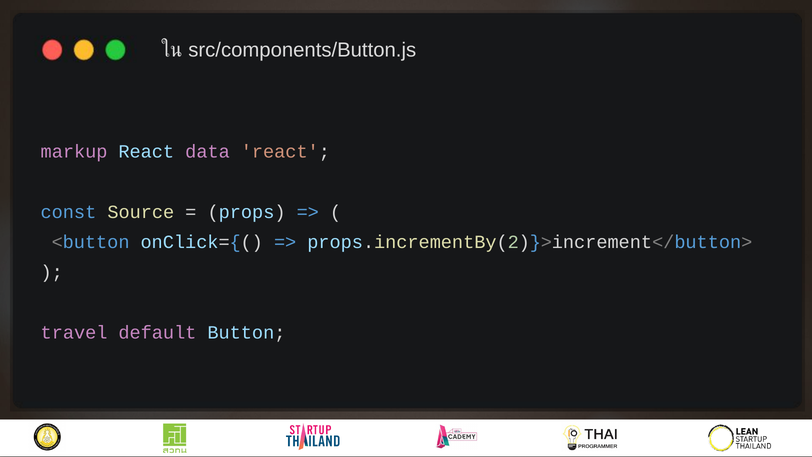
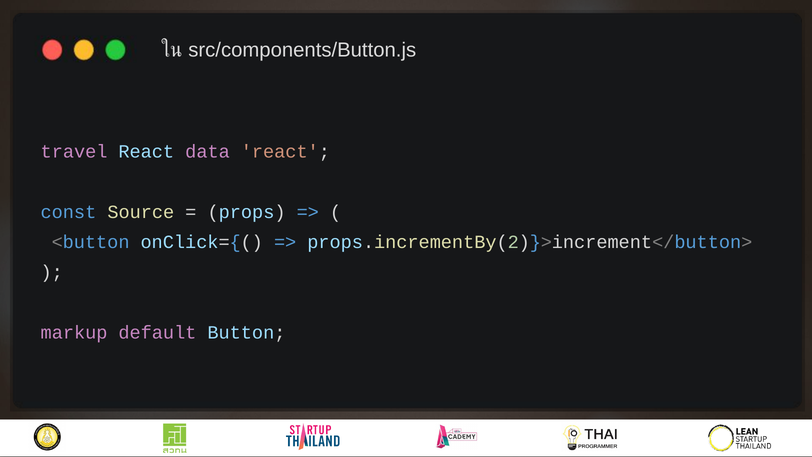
markup: markup -> travel (74, 152)
travel: travel -> markup (74, 332)
